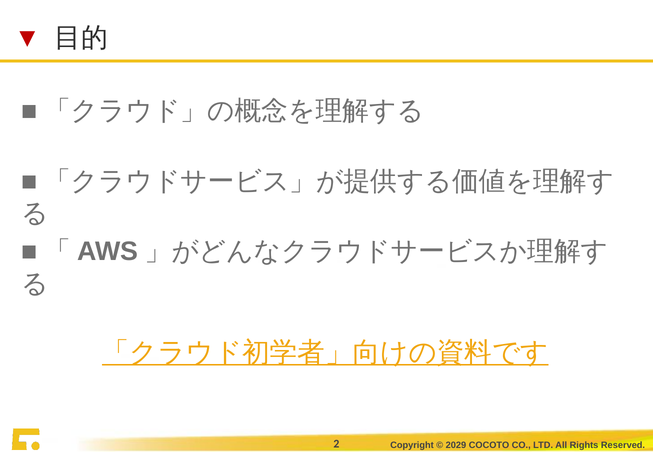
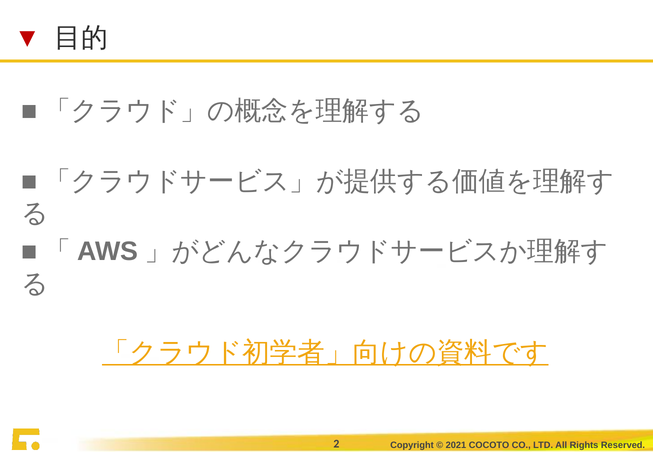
2029: 2029 -> 2021 (456, 446)
